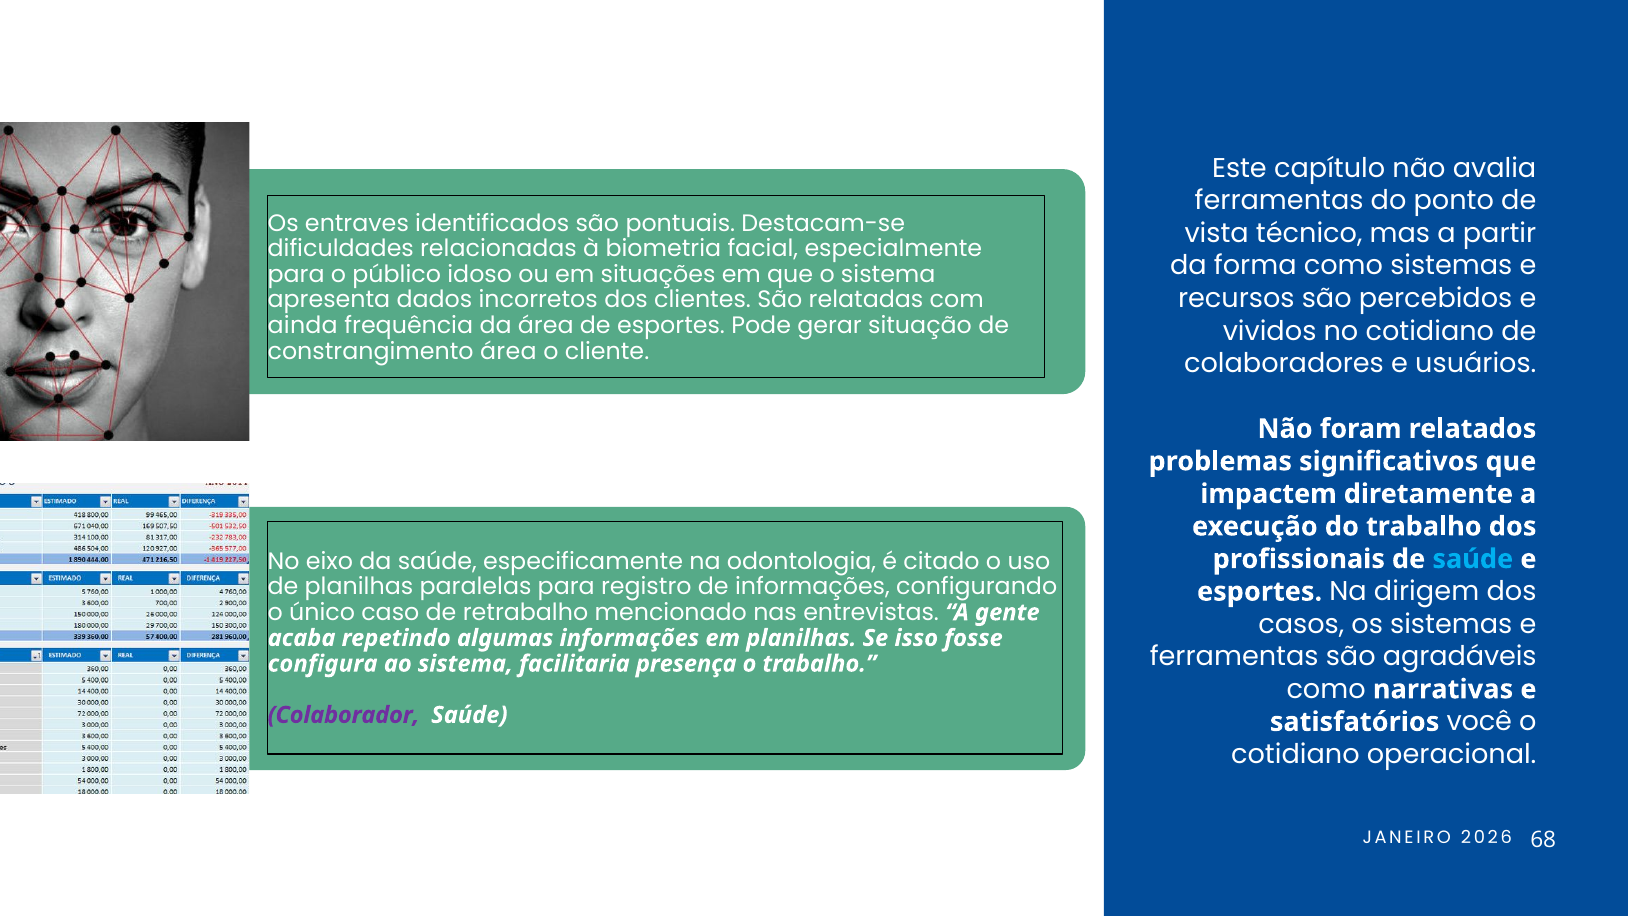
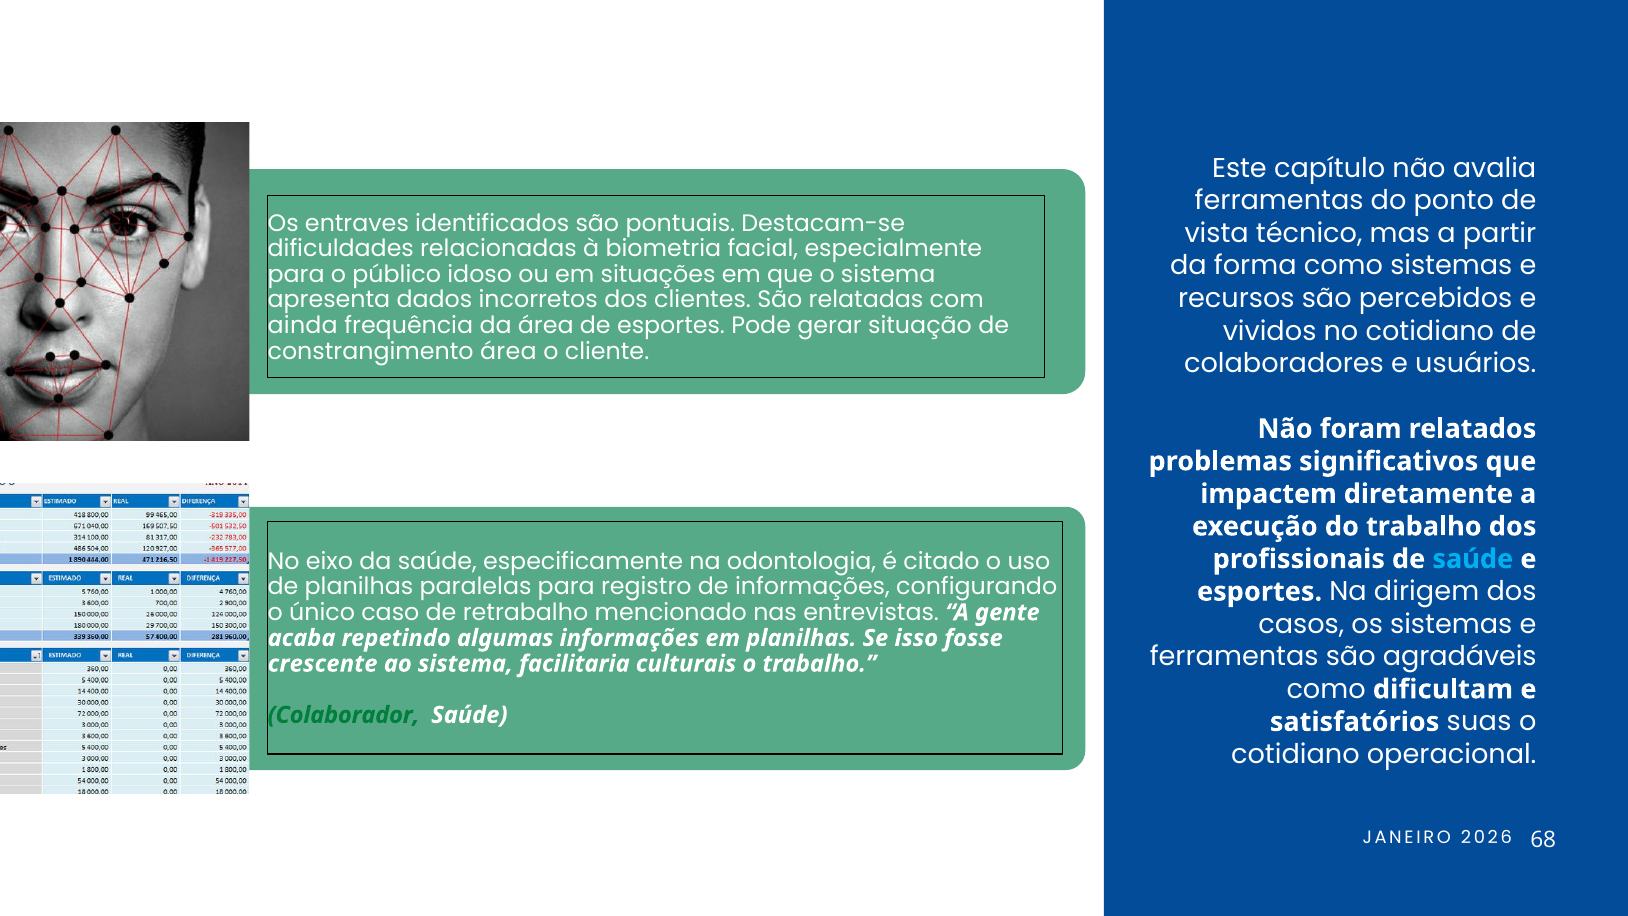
configura: configura -> crescente (323, 664)
presença: presença -> culturais (686, 664)
narrativas: narrativas -> dificultam (1443, 689)
Colaborador colour: purple -> green (343, 715)
você: você -> suas (1479, 722)
